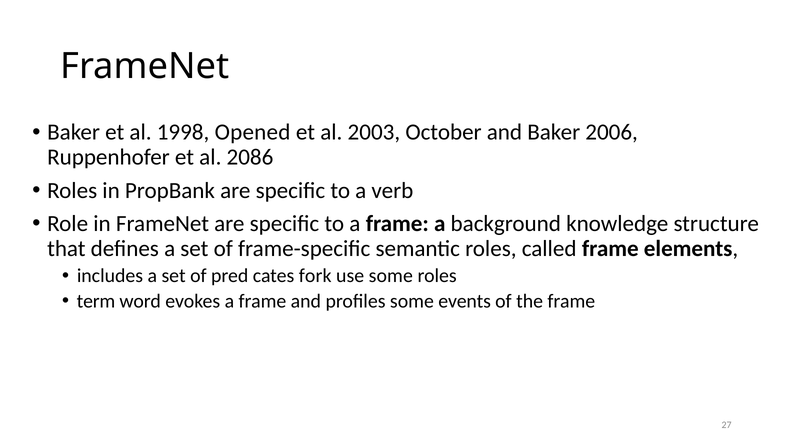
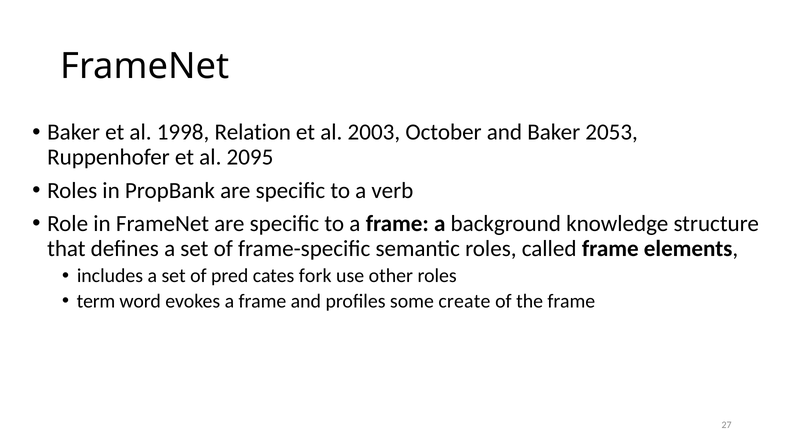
Opened: Opened -> Relation (253, 132)
2006: 2006 -> 2053 (612, 132)
2086: 2086 -> 2095 (250, 157)
use some: some -> other (391, 276)
events: events -> create (464, 302)
